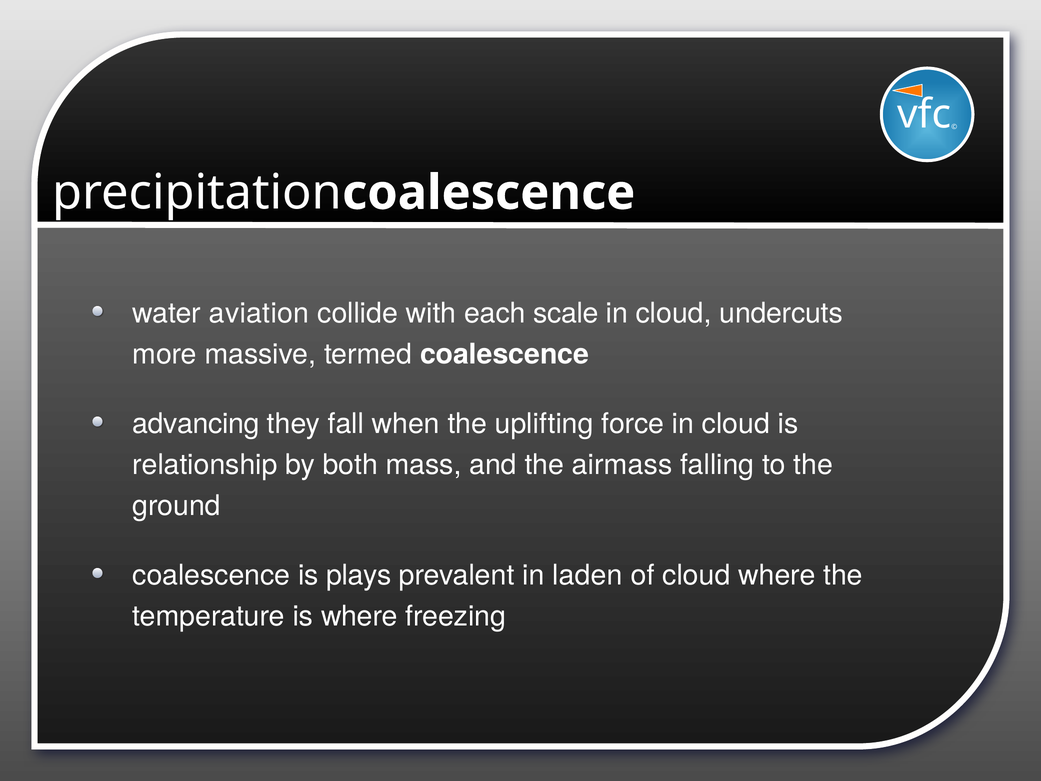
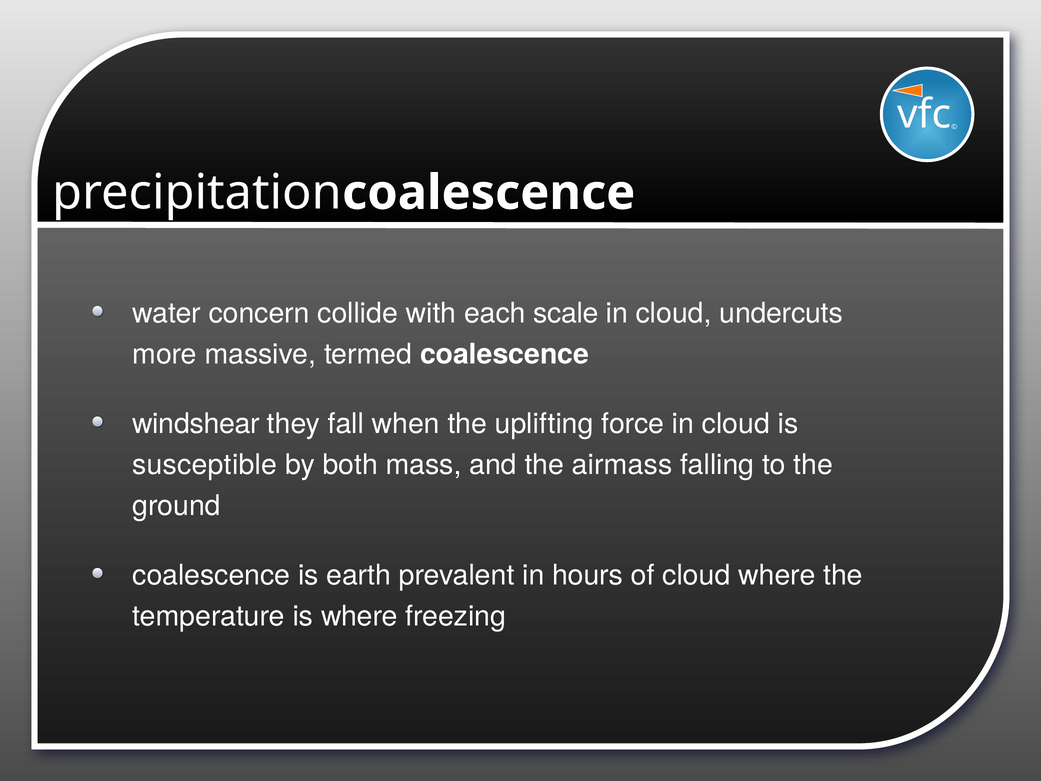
aviation: aviation -> concern (259, 313)
advancing: advancing -> windshear (196, 424)
relationship: relationship -> susceptible (205, 465)
plays: plays -> earth (359, 575)
laden: laden -> hours (588, 575)
